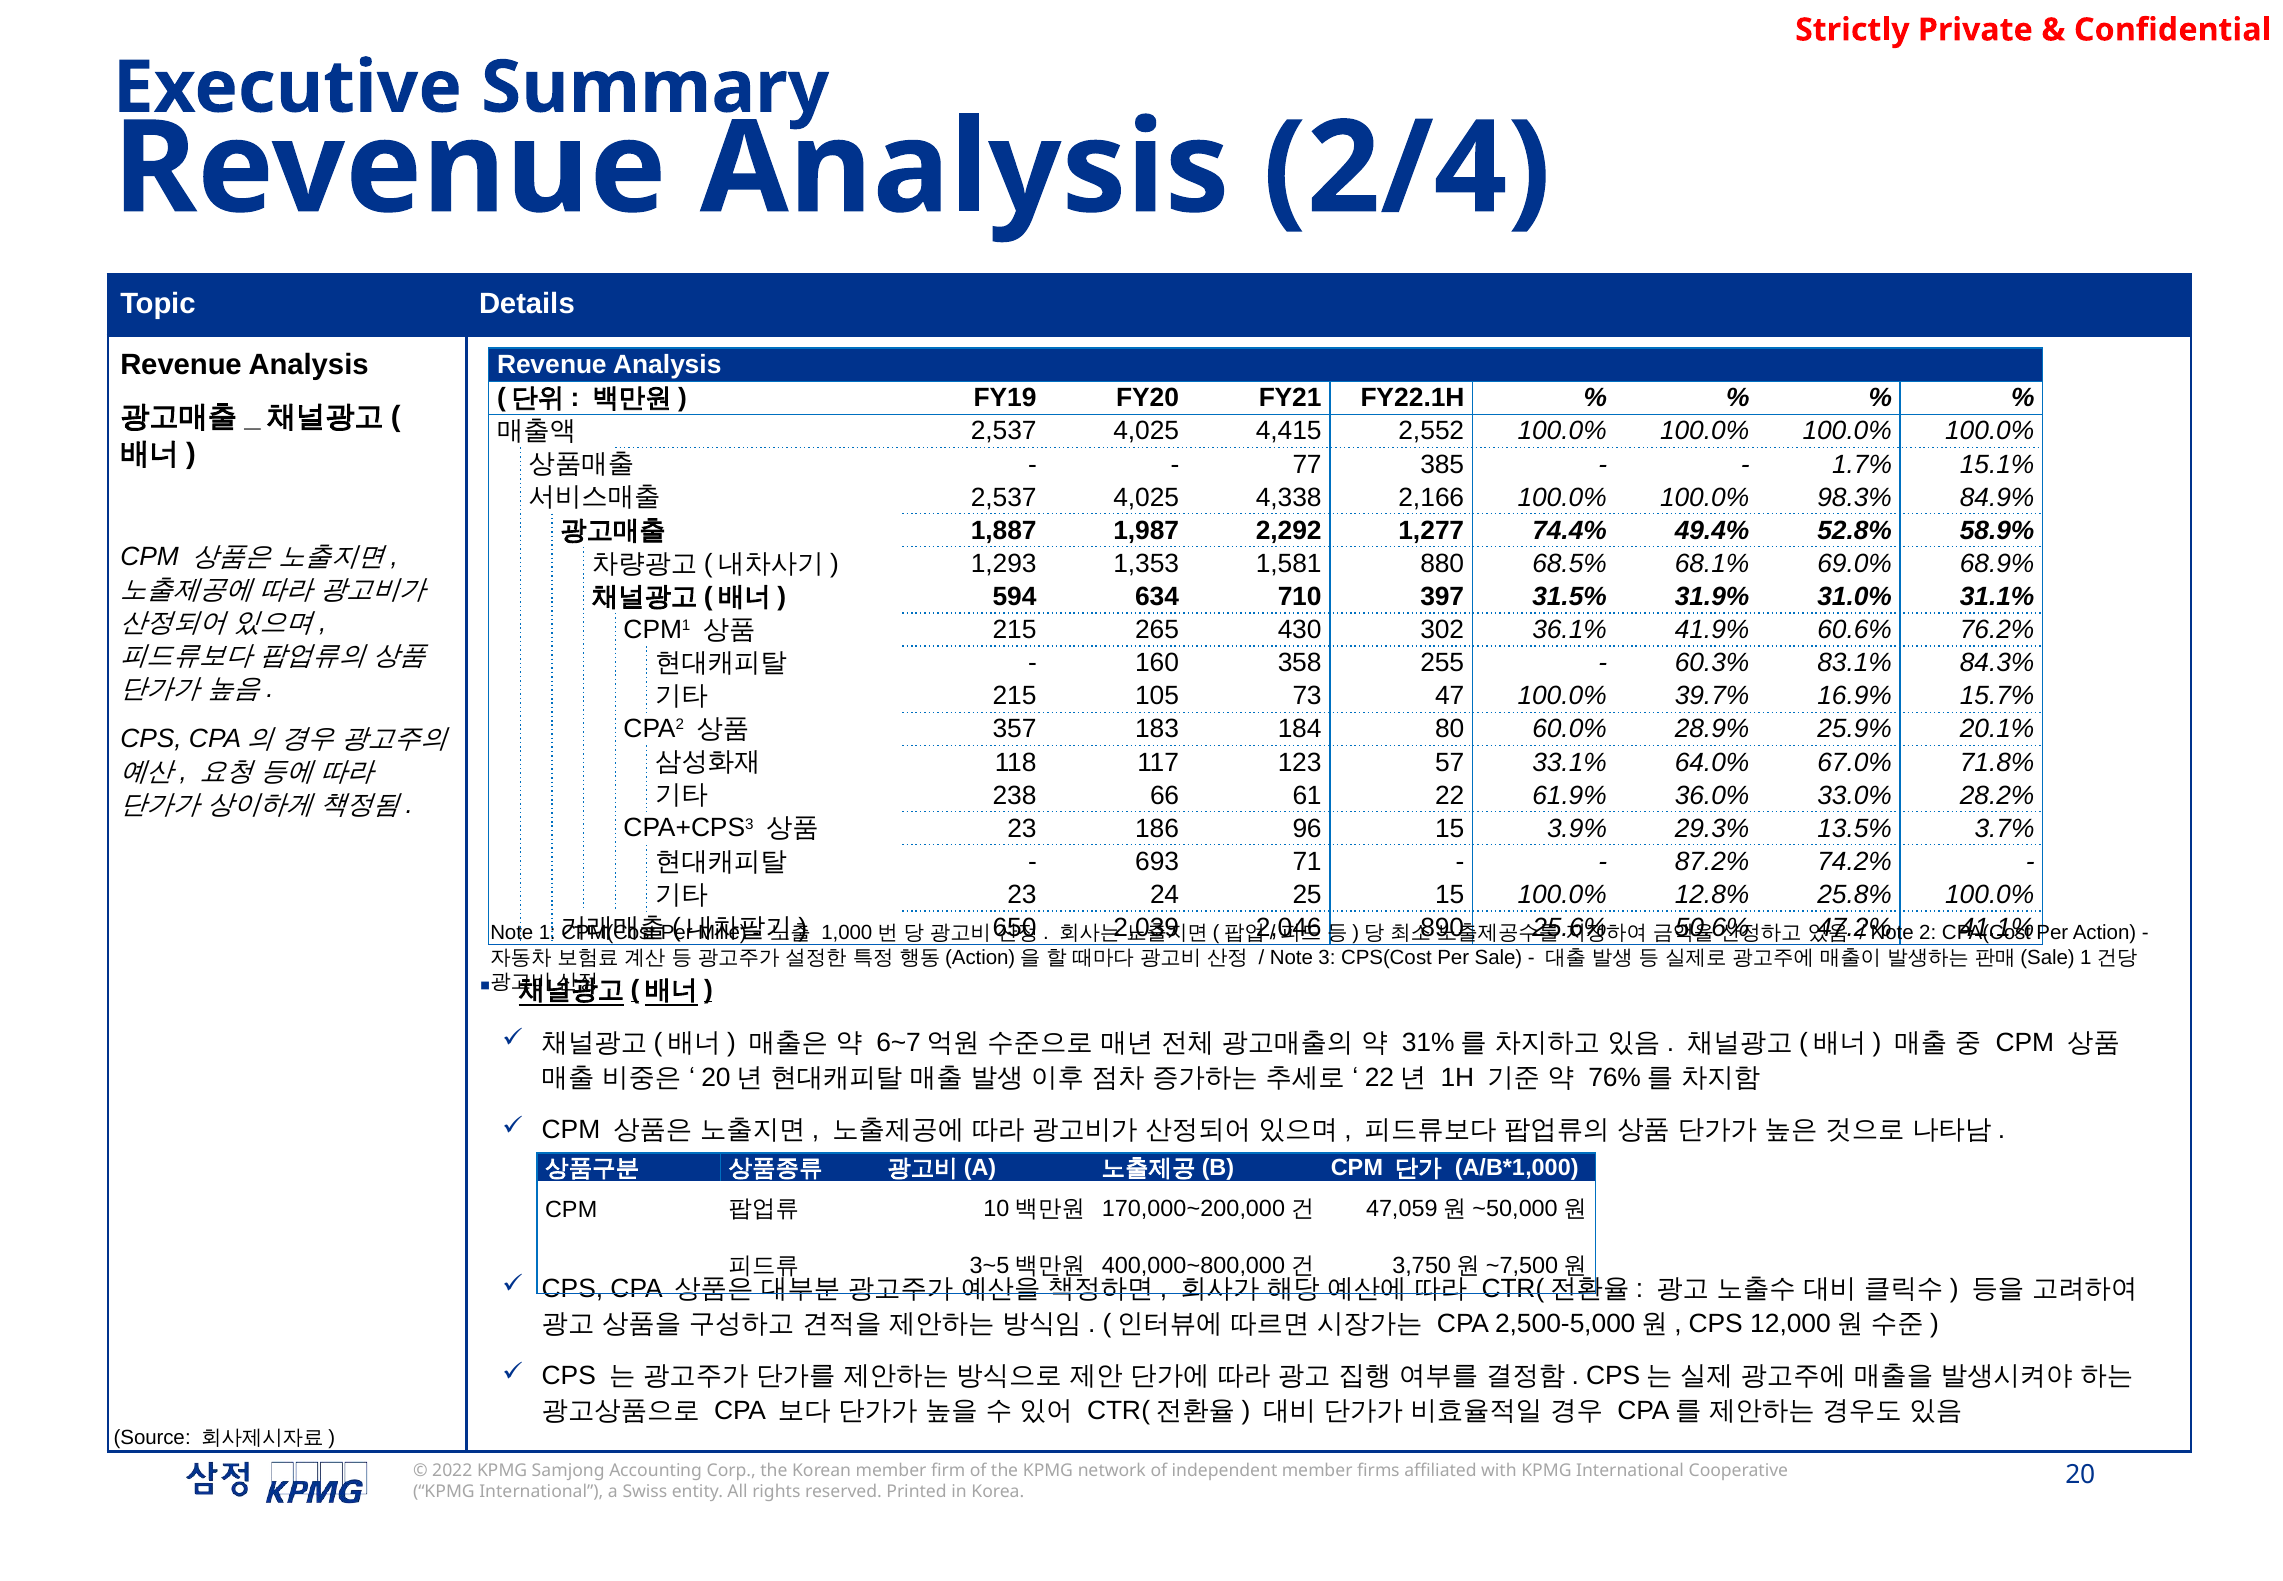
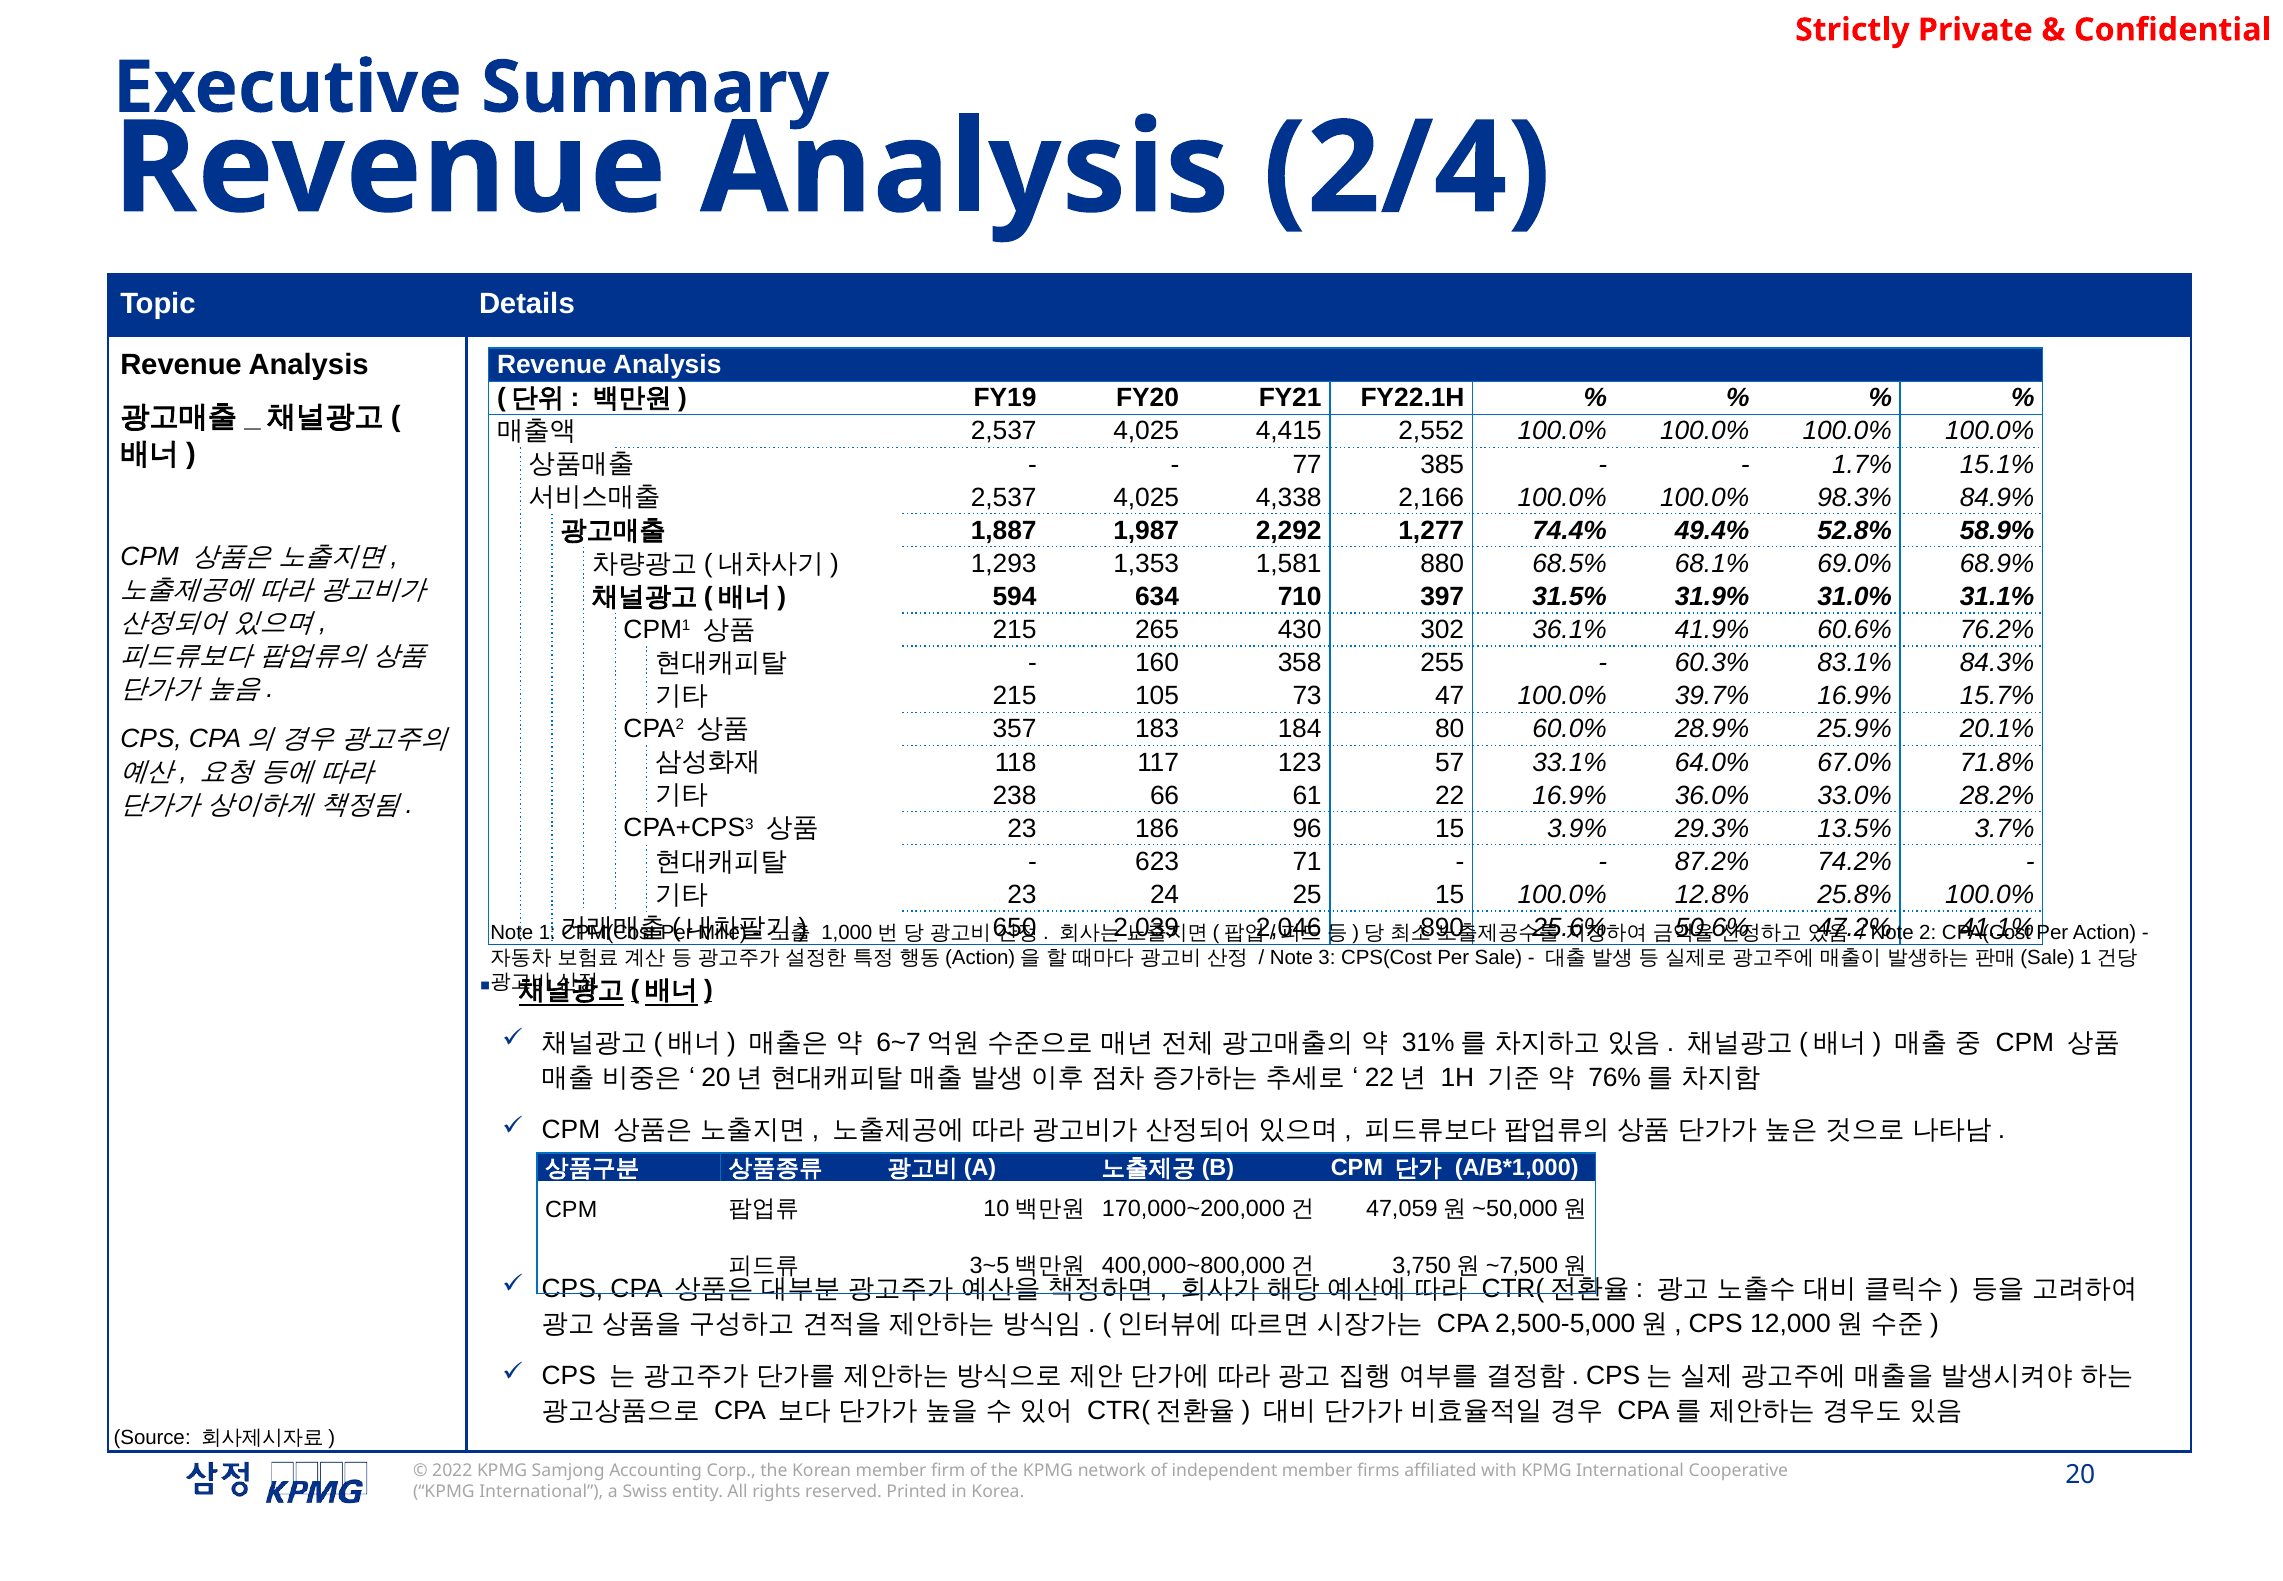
22 61.9%: 61.9% -> 16.9% (1570, 795)
693: 693 -> 623 (1157, 861)
